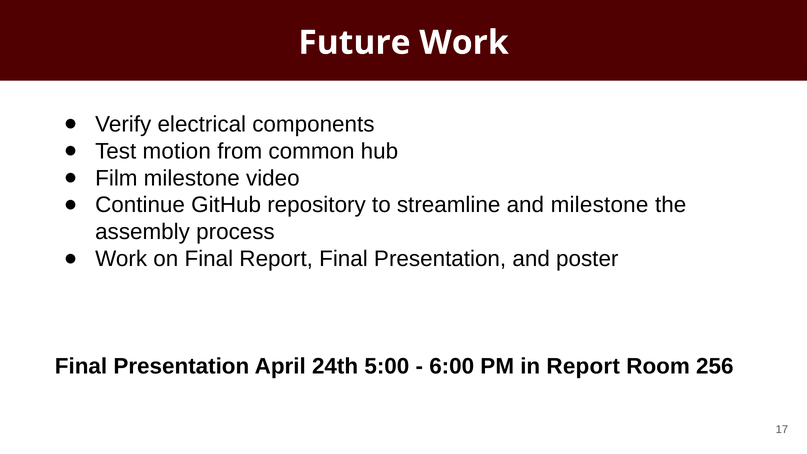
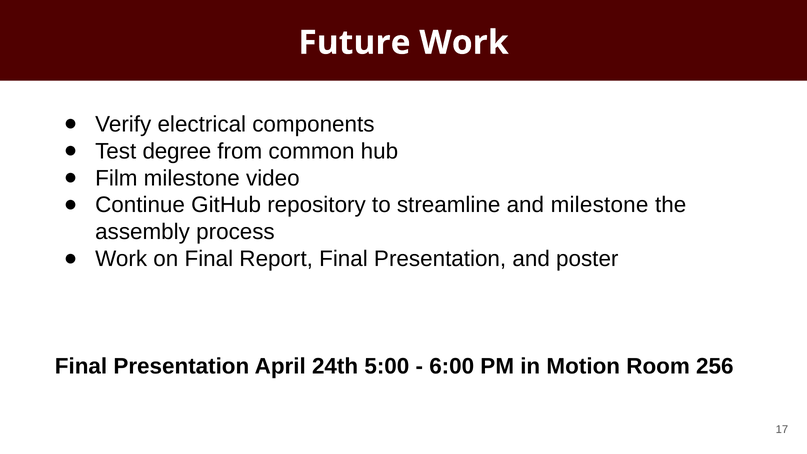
motion: motion -> degree (177, 151)
in Report: Report -> Motion (583, 367)
